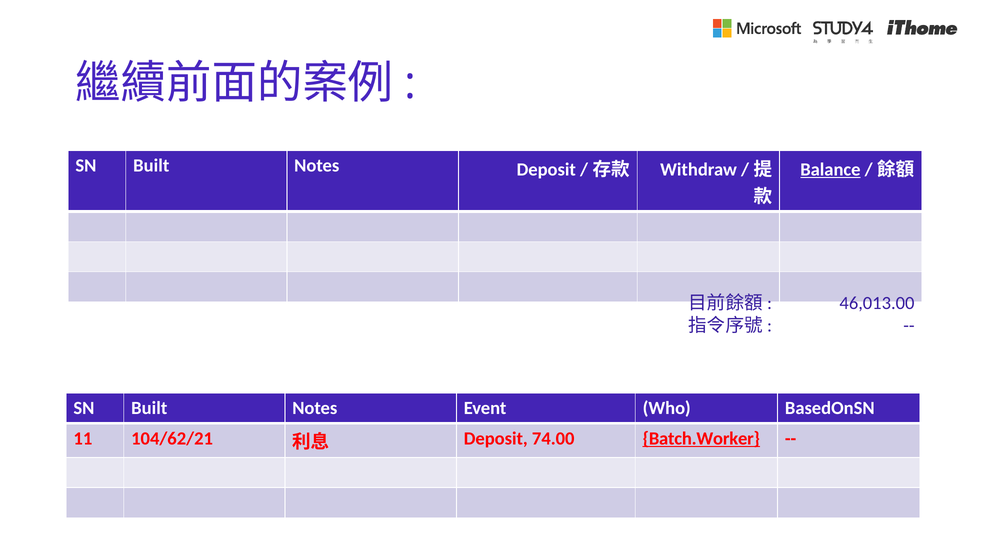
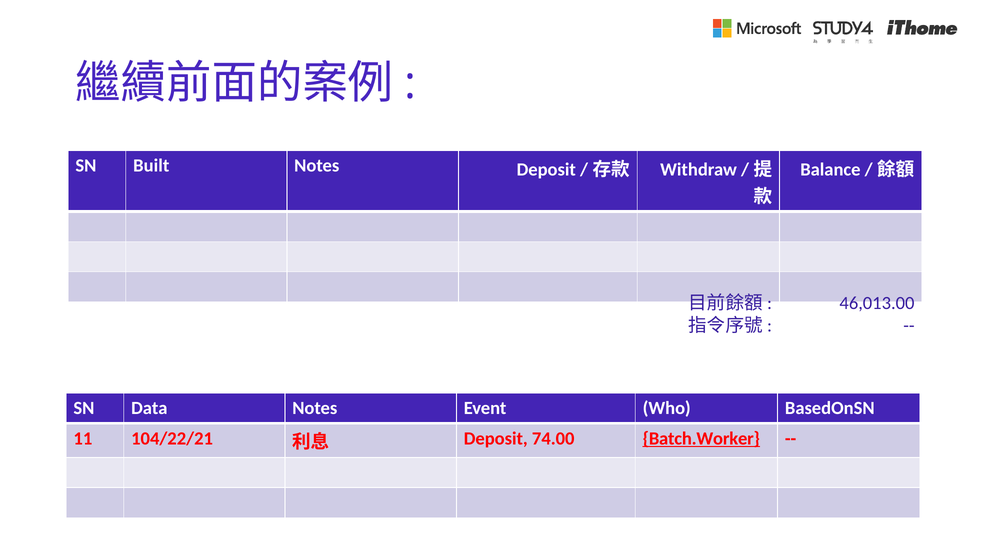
Balance underline: present -> none (830, 169)
Built: Built -> Data (149, 408)
104/62/21: 104/62/21 -> 104/22/21 (172, 438)
